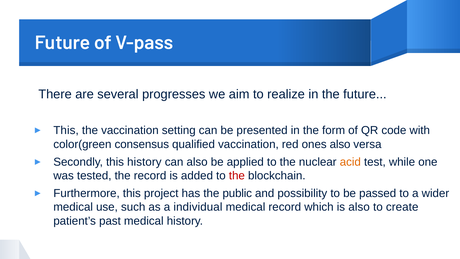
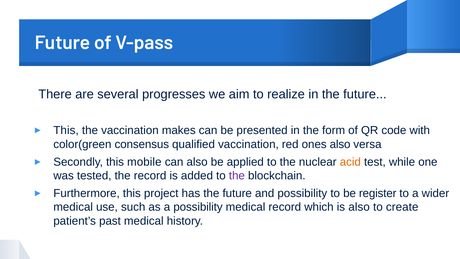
setting: setting -> makes (179, 130)
this history: history -> mobile (144, 162)
the colour: red -> purple (237, 176)
has the public: public -> future (237, 193)
passed: passed -> register (378, 193)
a individual: individual -> possibility (198, 207)
